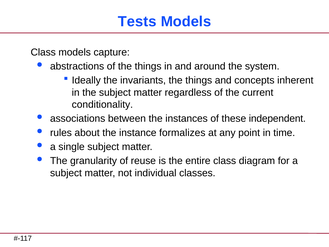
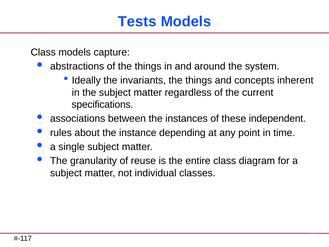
conditionality: conditionality -> specifications (102, 104)
formalizes: formalizes -> depending (182, 133)
